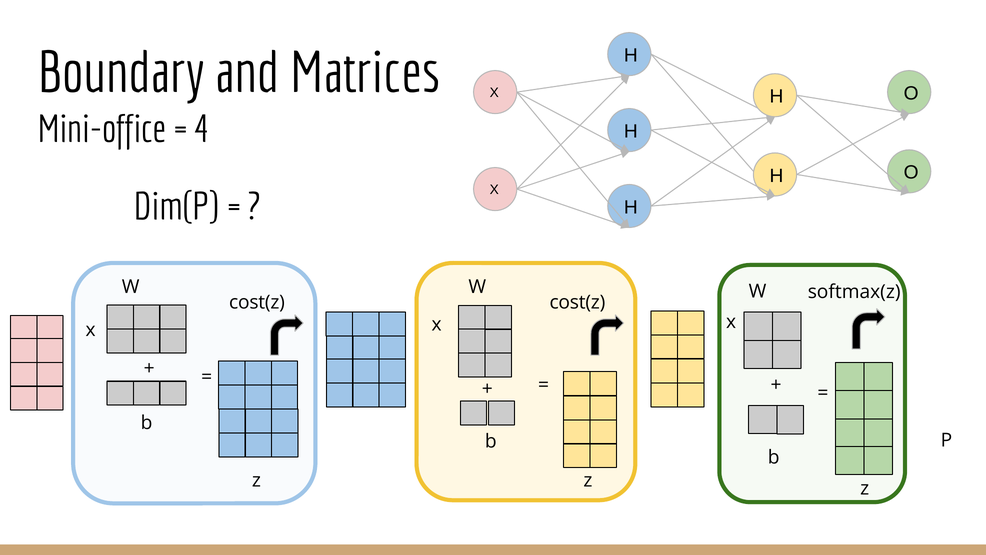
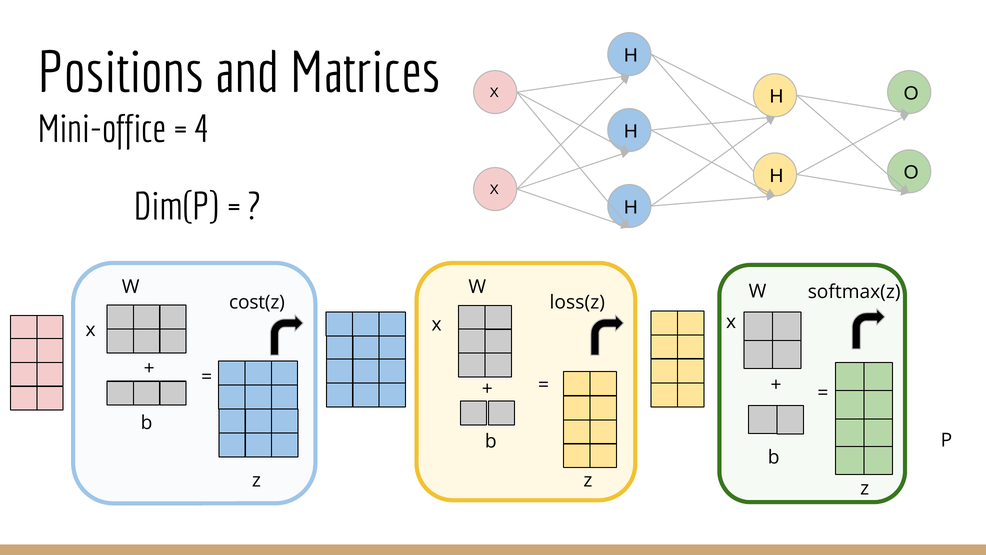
Boundary: Boundary -> Positions (121, 73)
cost(z: cost(z -> loss(z (577, 302)
